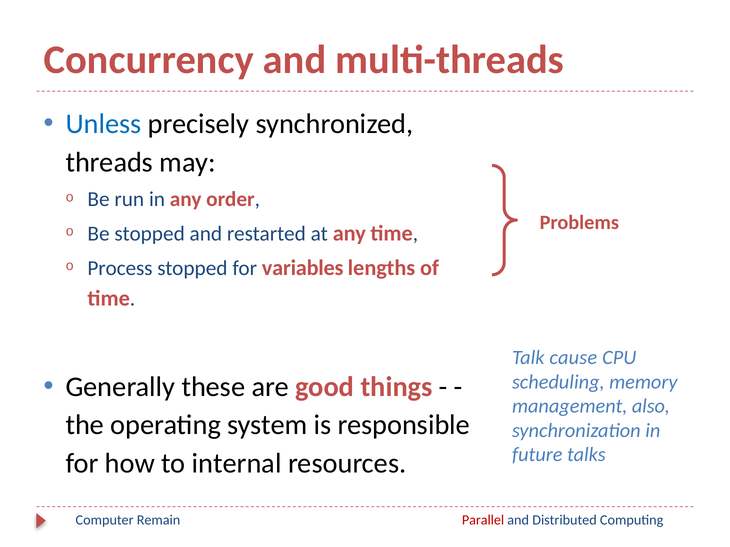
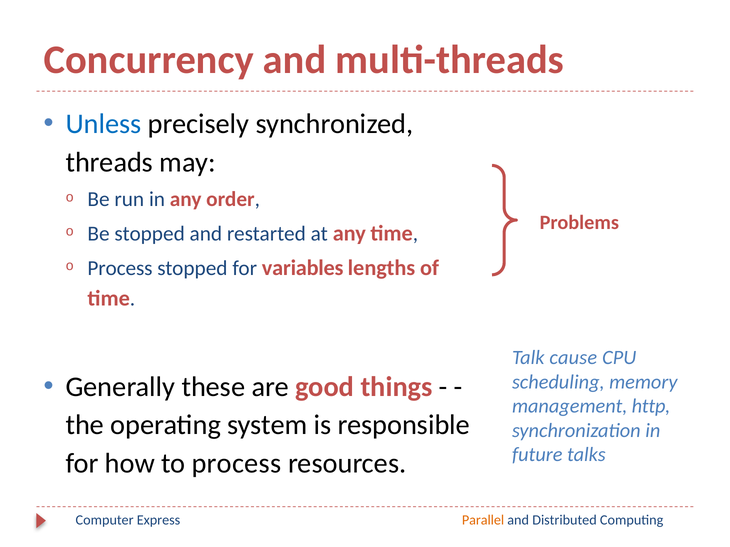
also: also -> http (651, 407)
to internal: internal -> process (236, 464)
Remain: Remain -> Express (159, 521)
Parallel colour: red -> orange (483, 521)
